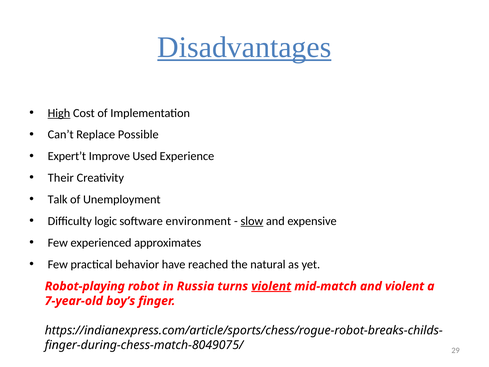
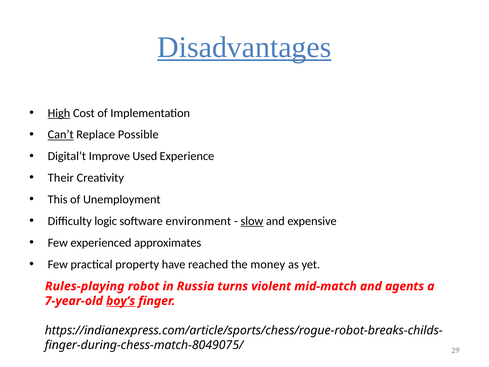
Can’t underline: none -> present (61, 135)
Expert’t: Expert’t -> Digital’t (67, 156)
Talk: Talk -> This (58, 199)
behavior: behavior -> property (137, 264)
natural: natural -> money (268, 264)
Robot-playing: Robot-playing -> Rules-playing (85, 286)
violent underline: present -> none (271, 286)
and violent: violent -> agents (405, 286)
boy’s underline: none -> present (121, 301)
